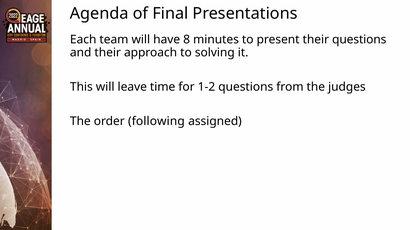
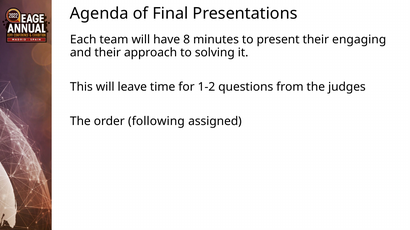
their questions: questions -> engaging (359, 40)
